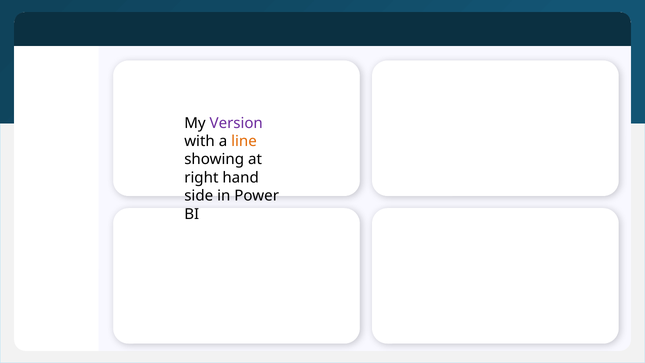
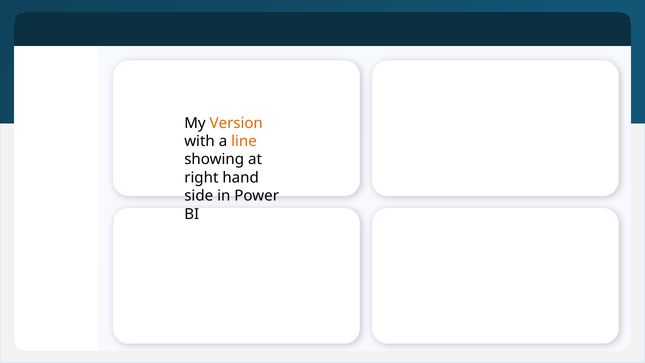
Version colour: purple -> orange (236, 123)
